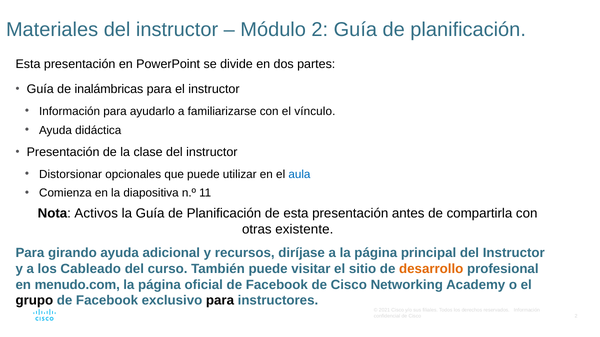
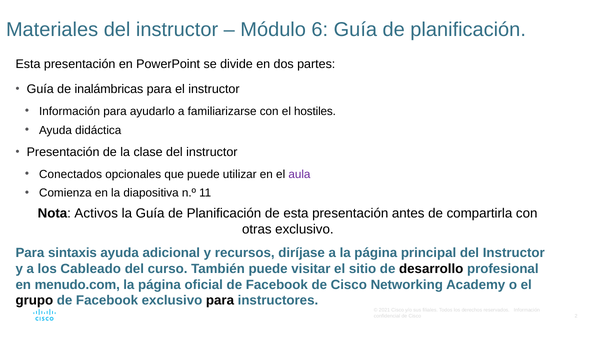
Módulo 2: 2 -> 6 (320, 30)
vínculo: vínculo -> hostiles (315, 111)
Distorsionar: Distorsionar -> Conectados (71, 174)
aula colour: blue -> purple (299, 174)
otras existente: existente -> exclusivo (304, 230)
girando: girando -> sintaxis (72, 253)
desarrollo colour: orange -> black (431, 269)
